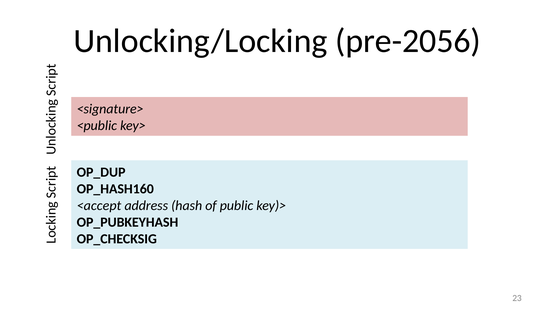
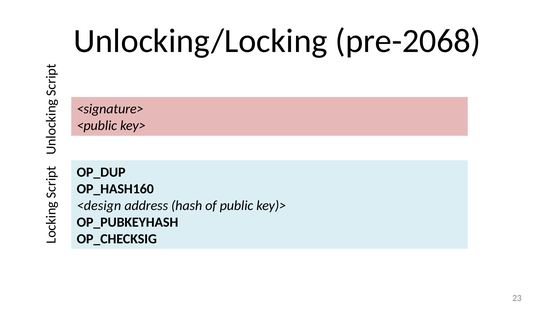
pre-2056: pre-2056 -> pre-2068 (408, 41)
<accept: <accept -> <design (99, 206)
